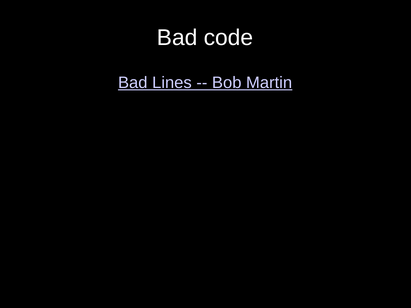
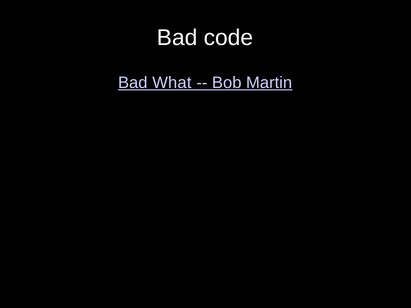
Lines: Lines -> What (172, 83)
